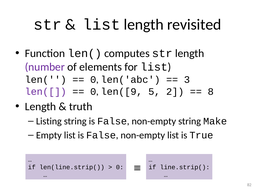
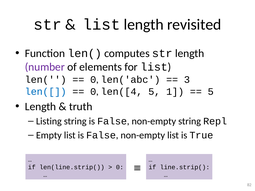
len([ colour: purple -> blue (46, 92)
len([9: len([9 -> len([4 (122, 92)
2: 2 -> 1 (175, 92)
8: 8 -> 5 (211, 92)
Make: Make -> Repl (215, 121)
